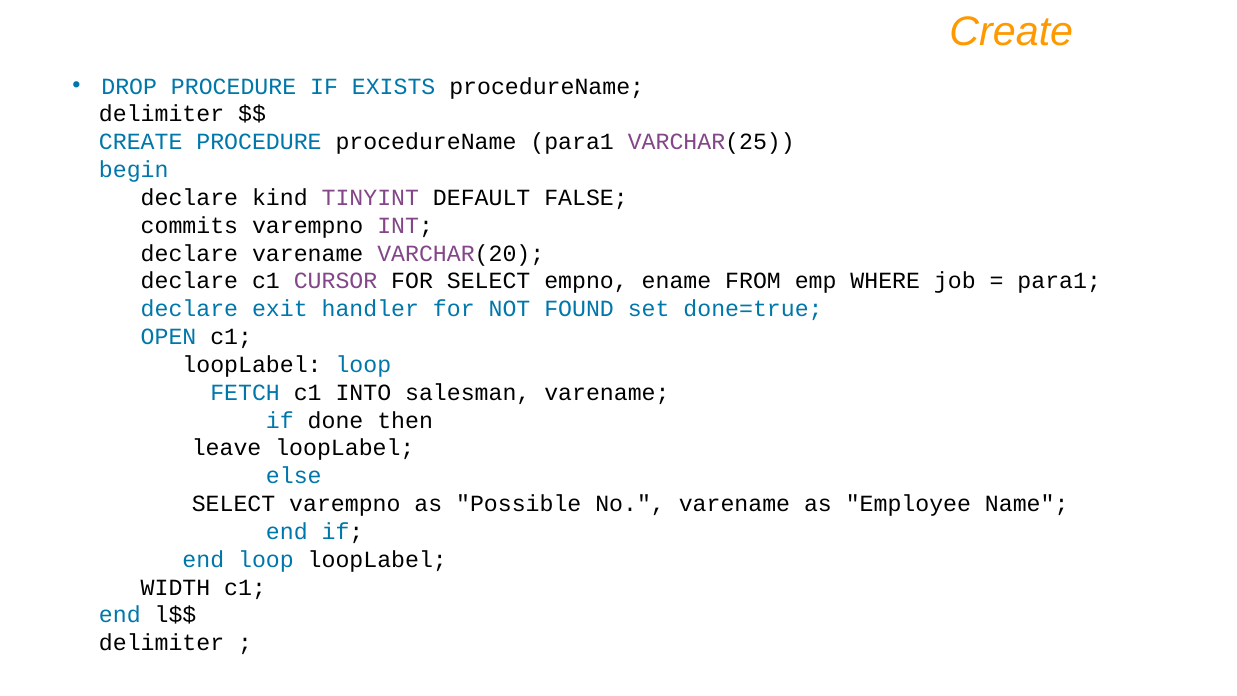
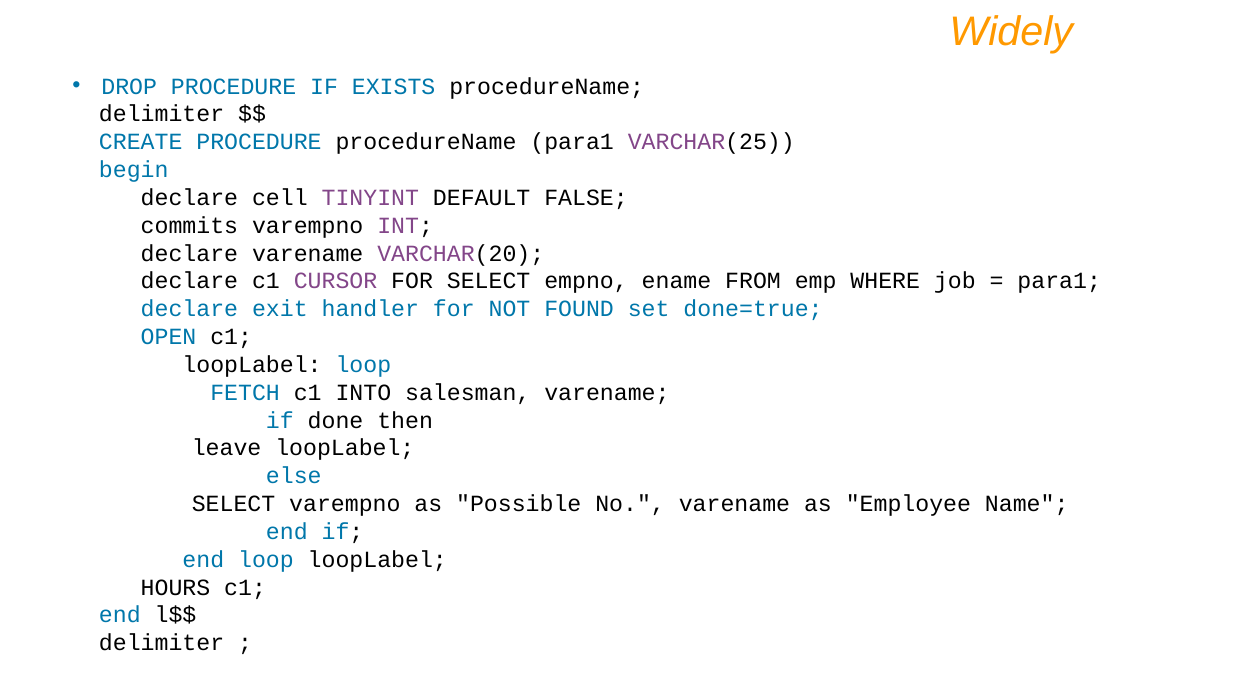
Create: Create -> Widely (1011, 32)
kind: kind -> cell (280, 198)
WIDTH: WIDTH -> HOURS (176, 587)
